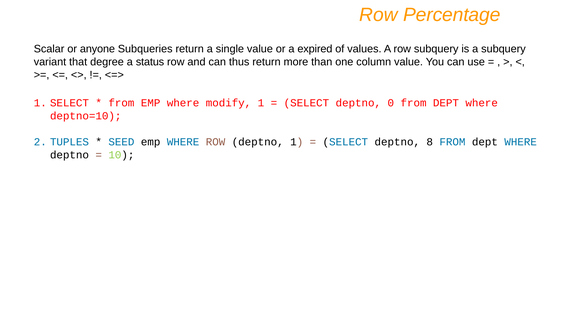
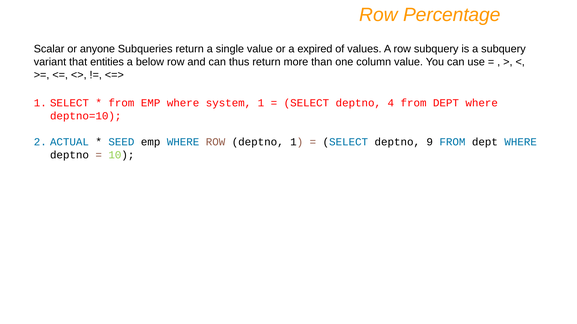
degree: degree -> entities (107, 62)
status: status -> below (150, 62)
modify: modify -> system (229, 103)
0: 0 -> 4 (391, 103)
TUPLES: TUPLES -> ACTUAL (69, 142)
8: 8 -> 9 (430, 142)
